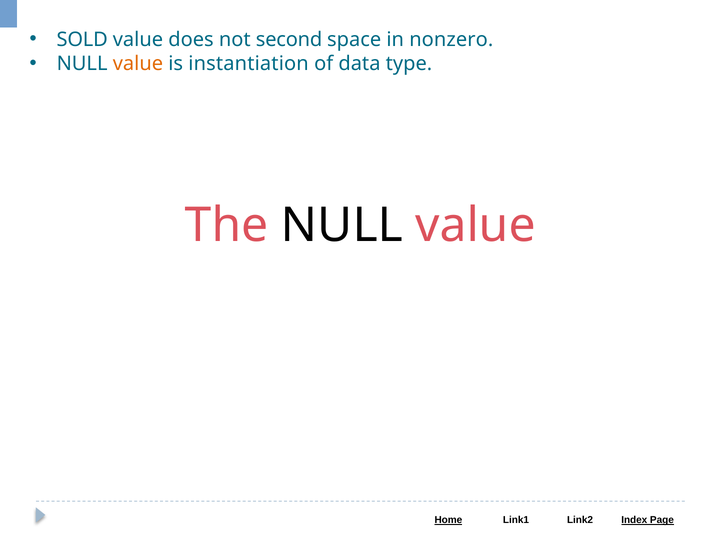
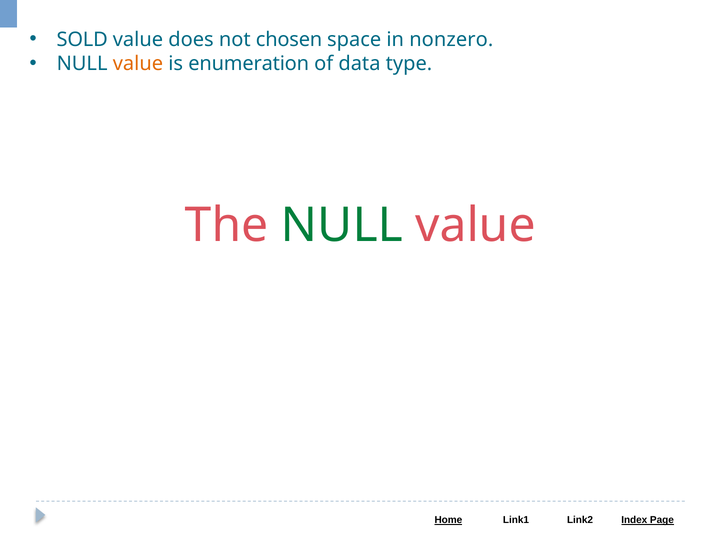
second: second -> chosen (289, 39)
instantiation: instantiation -> enumeration (249, 64)
NULL colour: black -> green (342, 225)
